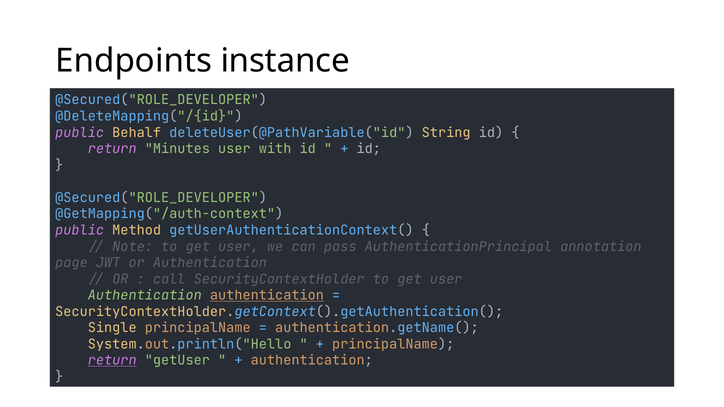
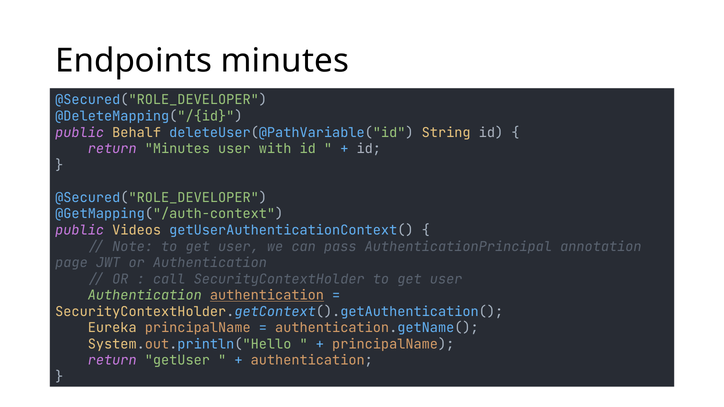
Endpoints instance: instance -> minutes (285, 61)
Method: Method -> Videos (137, 230)
Single: Single -> Eureka (112, 328)
return underline: present -> none (112, 361)
